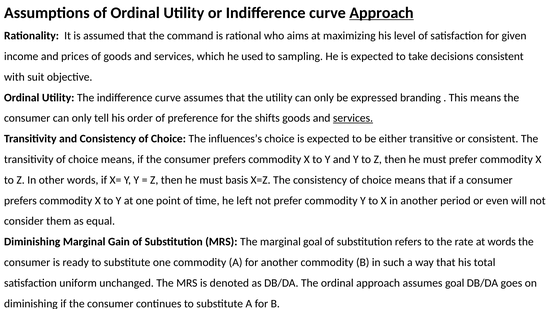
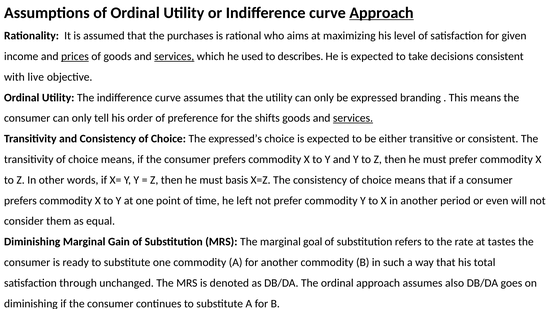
command: command -> purchases (190, 36)
prices underline: none -> present (75, 56)
services underline: none -> present (174, 56)
sampling: sampling -> describes (300, 56)
suit: suit -> live (36, 77)
influences’s: influences’s -> expressed’s (235, 139)
at words: words -> tastes (502, 242)
uniform: uniform -> through (78, 283)
assumes goal: goal -> also (455, 283)
